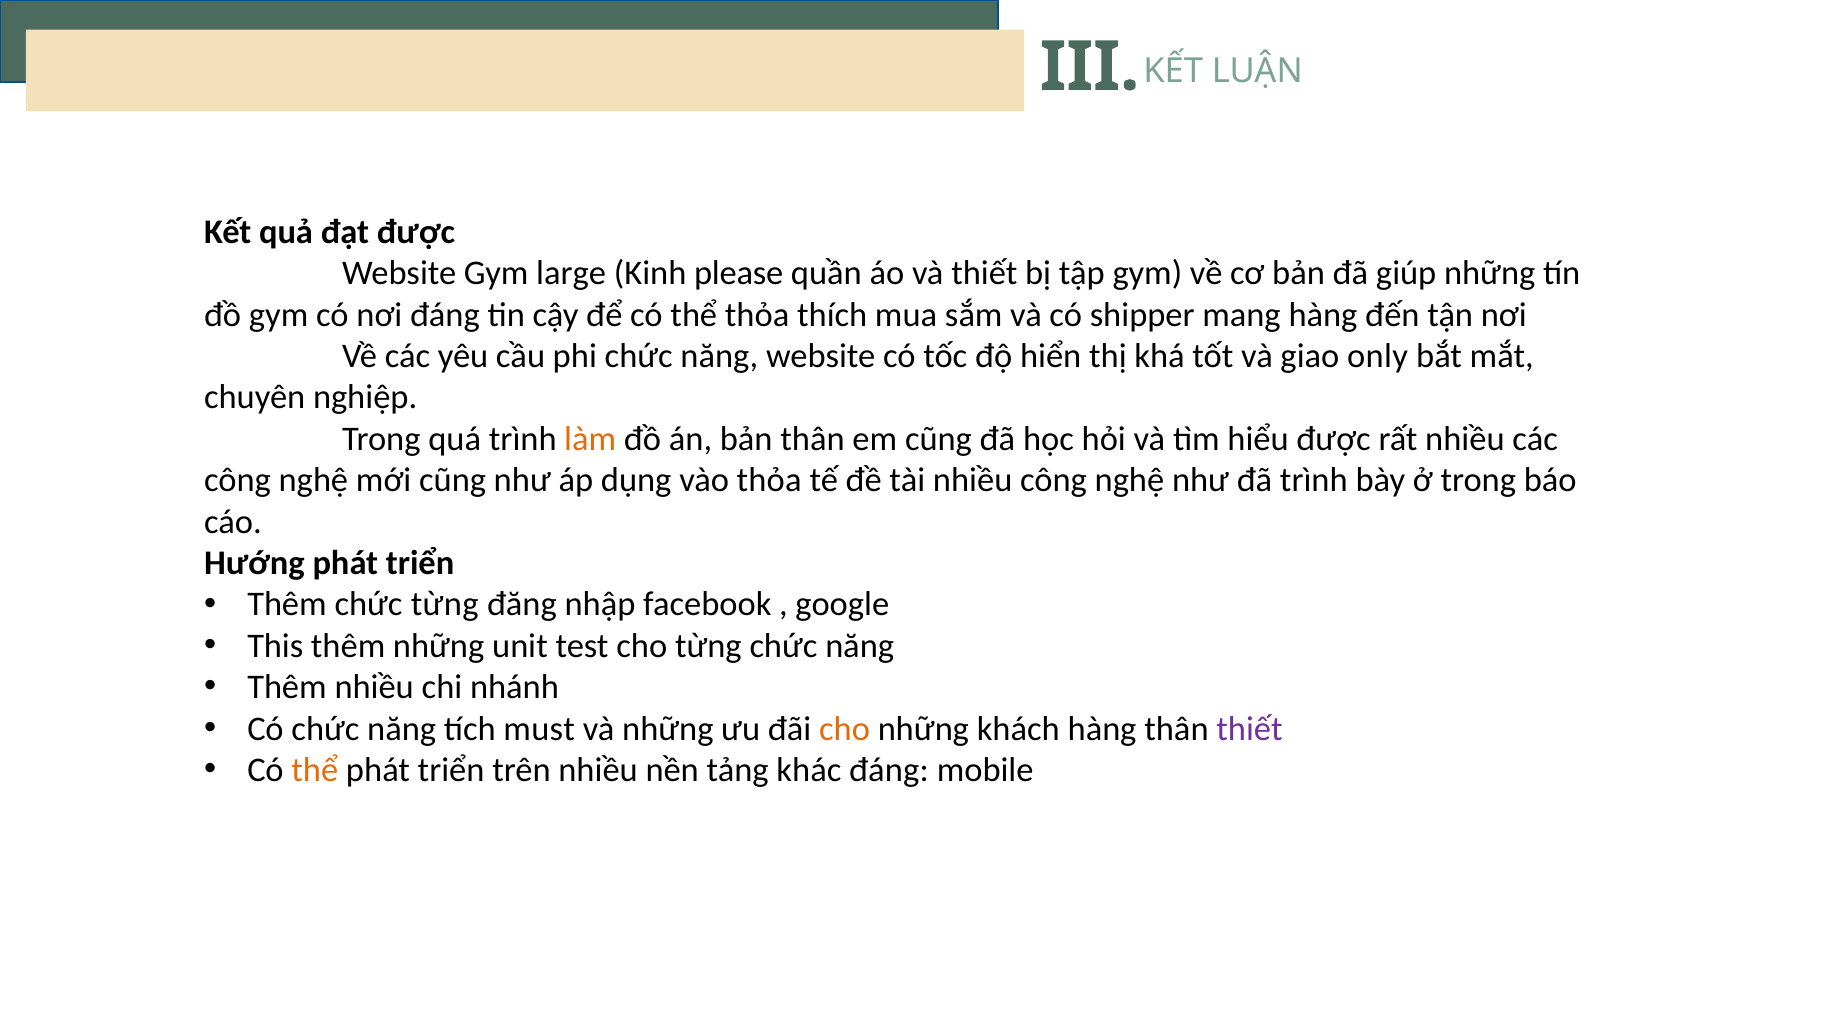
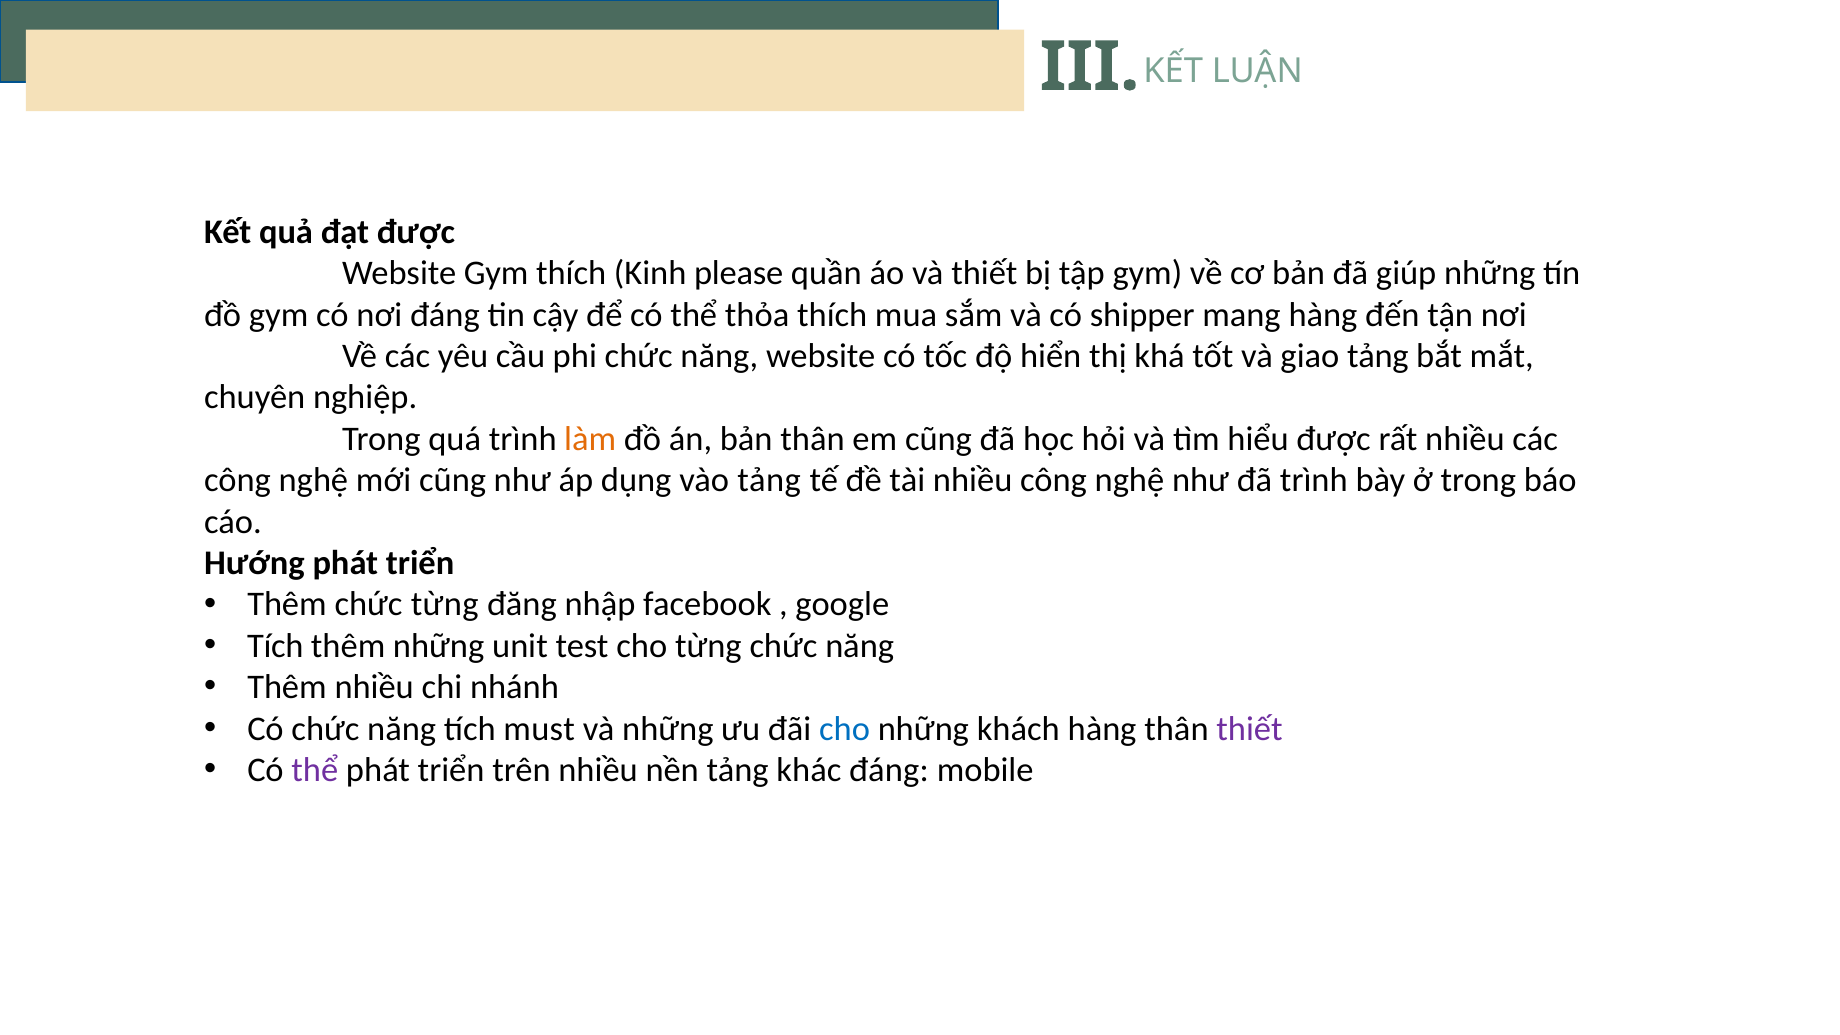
Gym large: large -> thích (571, 273)
giao only: only -> tảng (1378, 356)
vào thỏa: thỏa -> tảng (769, 480)
This: This -> Tích (275, 646)
cho colour: orange -> blue (844, 729)
thể colour: orange -> purple (315, 770)
